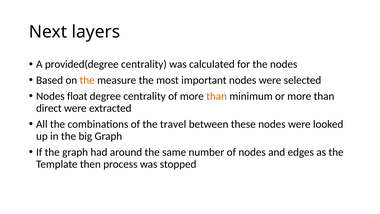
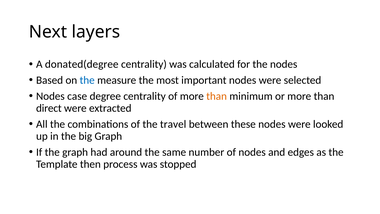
provided(degree: provided(degree -> donated(degree (82, 64)
the colour: orange -> blue (87, 80)
float: float -> case (77, 96)
